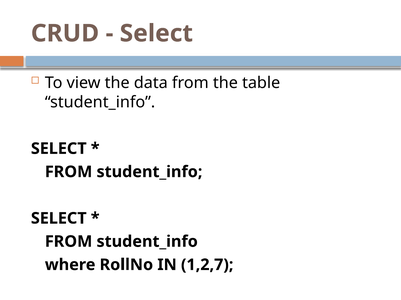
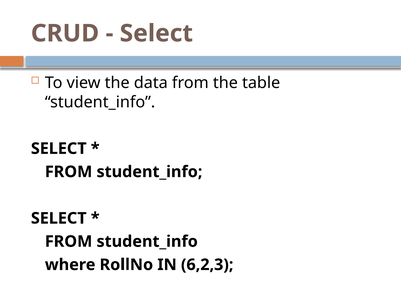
1,2,7: 1,2,7 -> 6,2,3 (207, 265)
